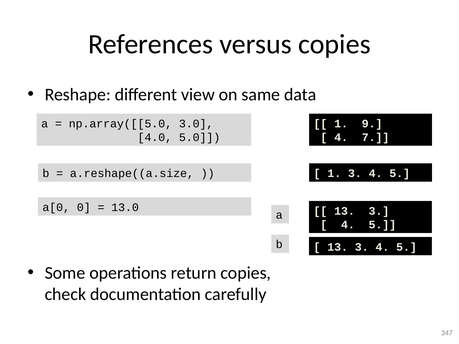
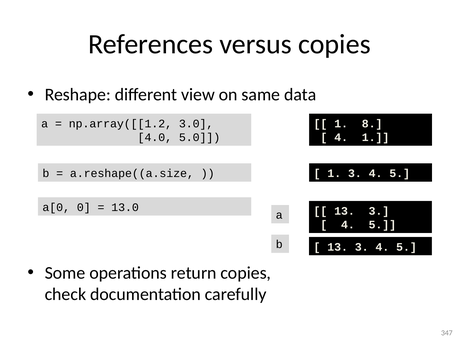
np.array([[5.0: np.array([[5.0 -> np.array([[1.2 (120, 124)
9: 9 -> 8 (372, 124)
4 7: 7 -> 1 (376, 138)
